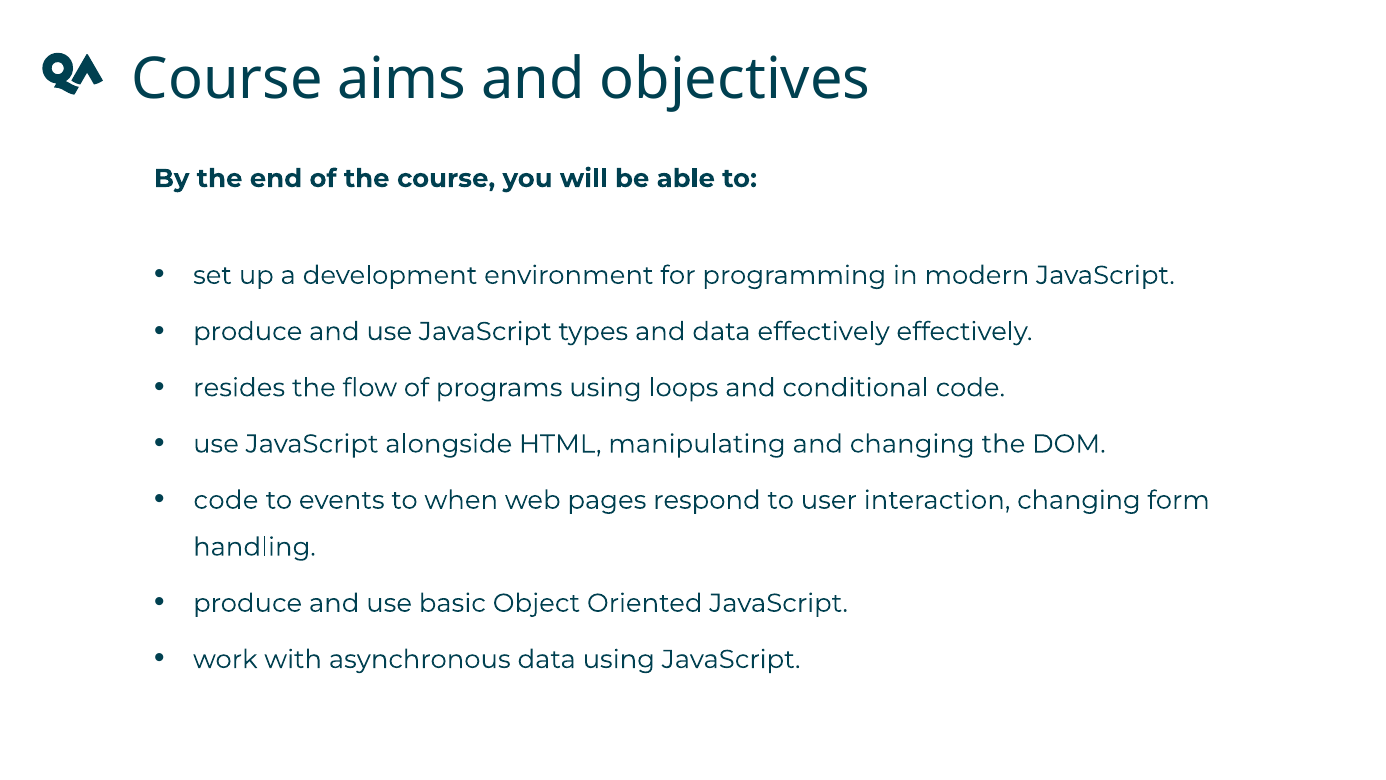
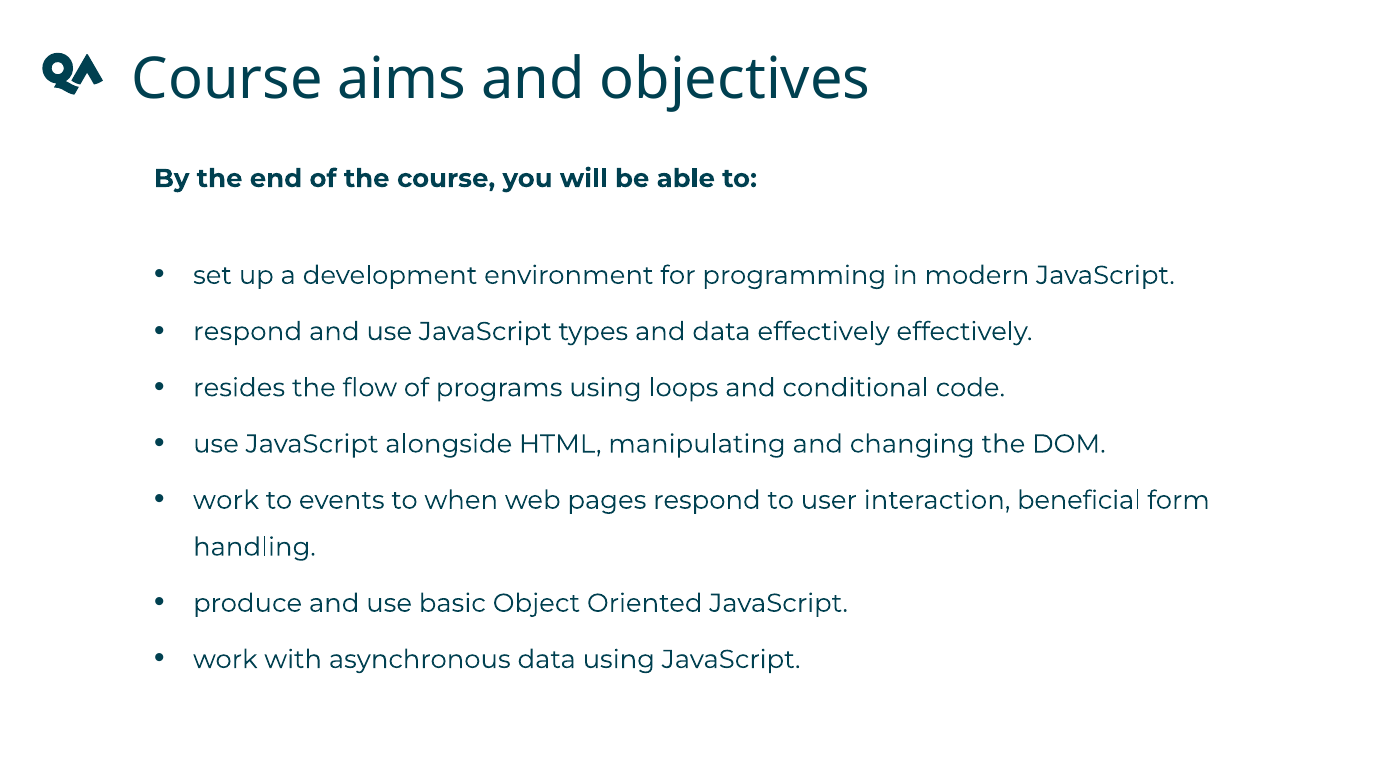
produce: produce -> respond (248, 331)
code: code -> work (226, 500)
interaction changing: changing -> beneficial (1079, 500)
